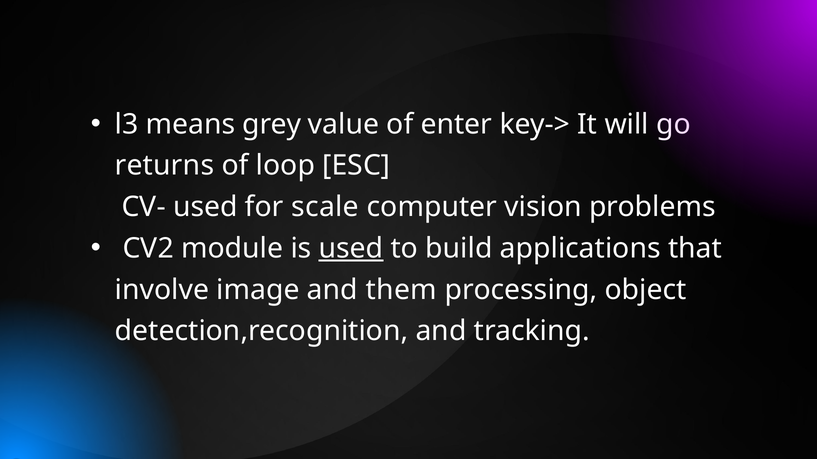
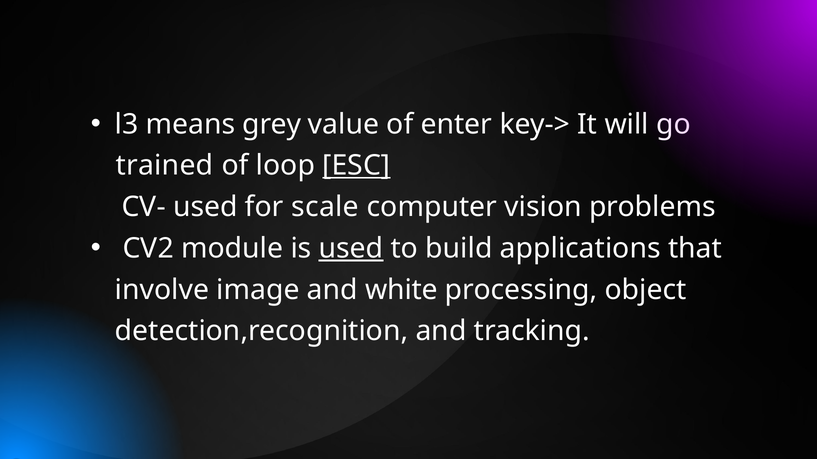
returns: returns -> trained (164, 166)
ESC underline: none -> present (356, 166)
them: them -> white (402, 290)
